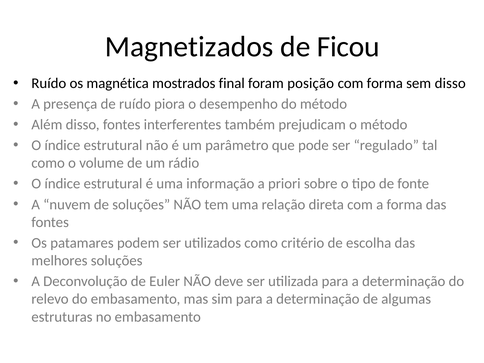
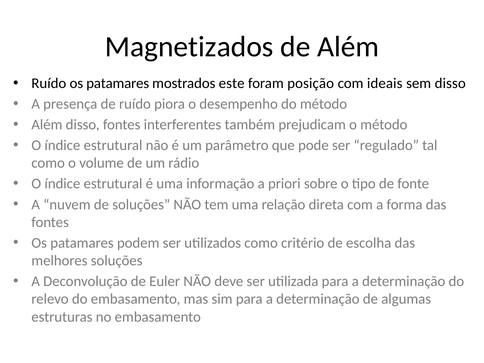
de Ficou: Ficou -> Além (348, 47)
magnética: magnética -> patamares (118, 83)
final: final -> este (232, 83)
com forma: forma -> ideais (385, 83)
